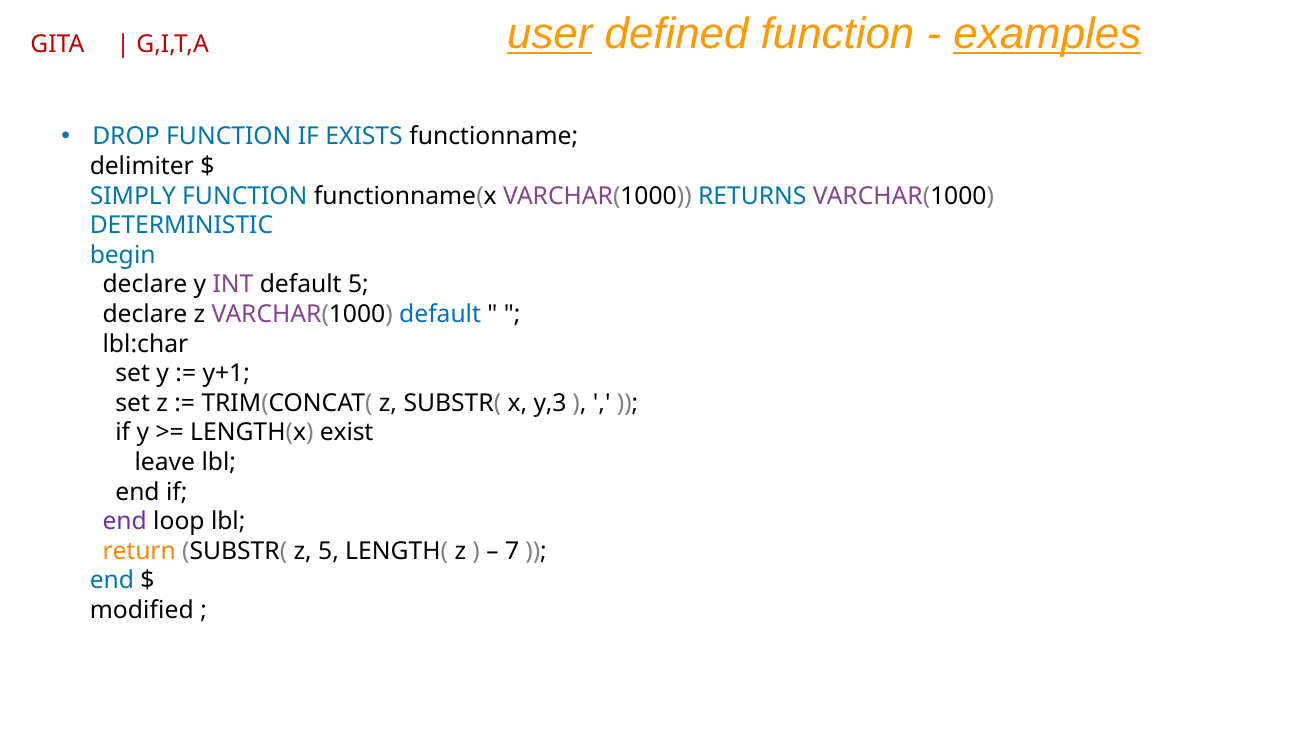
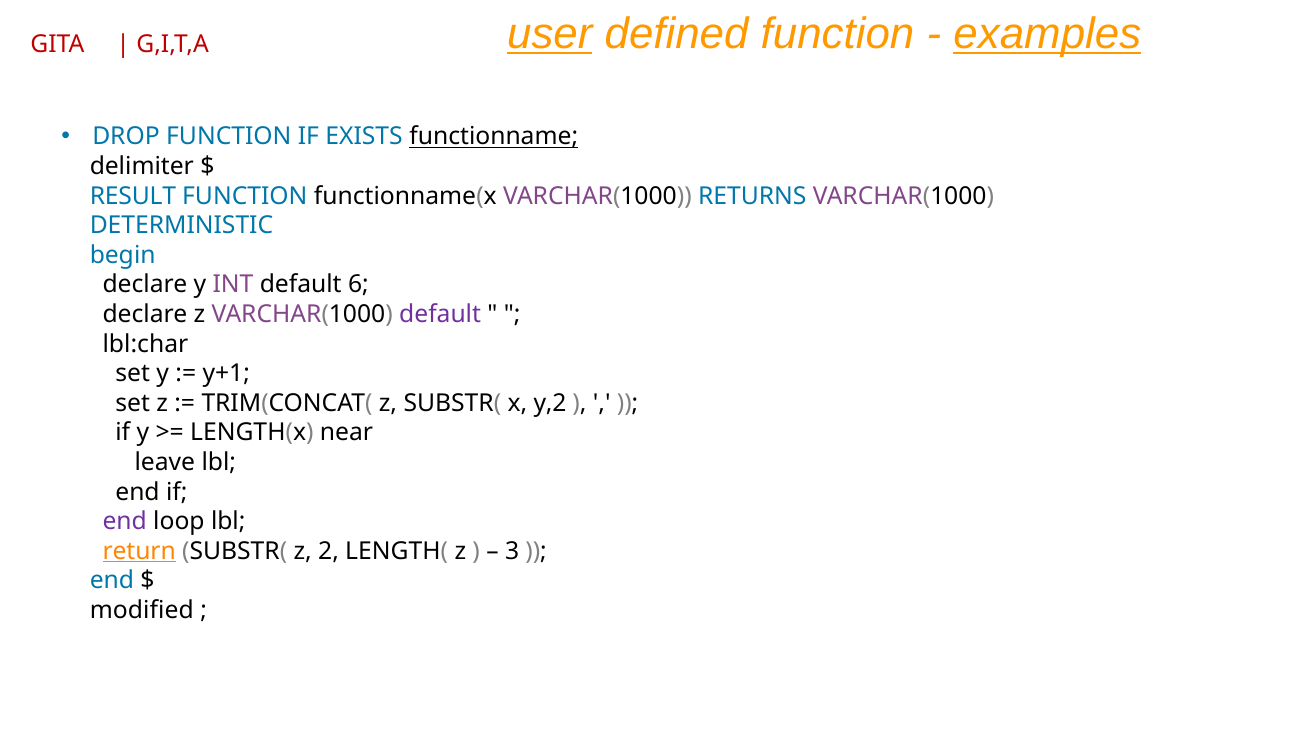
functionname underline: none -> present (494, 137)
SIMPLY: SIMPLY -> RESULT (133, 196)
default 5: 5 -> 6 (358, 285)
default colour: blue -> purple (440, 314)
y,3: y,3 -> y,2 (550, 403)
exist: exist -> near (347, 433)
return underline: none -> present (139, 551)
z 5: 5 -> 2 (329, 551)
7: 7 -> 3 (512, 551)
